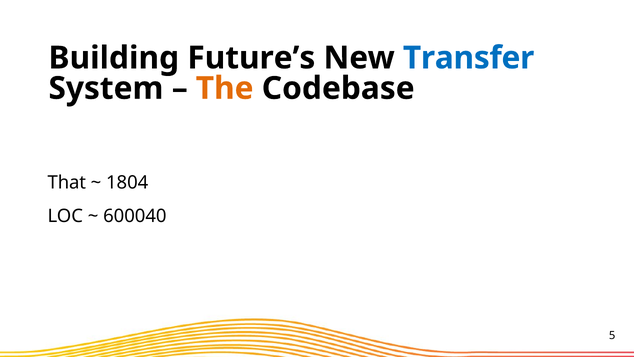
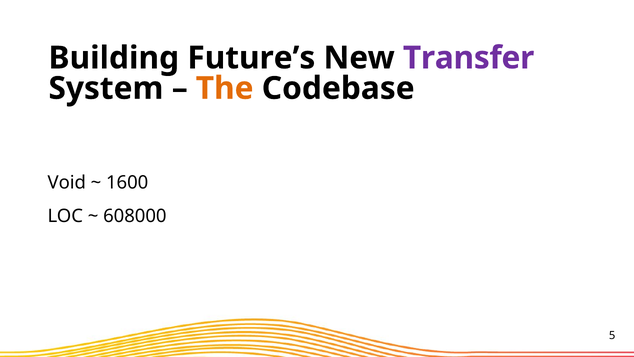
Transfer colour: blue -> purple (469, 58)
That: That -> Void (67, 182)
1804: 1804 -> 1600 (127, 182)
600040: 600040 -> 608000 (135, 216)
